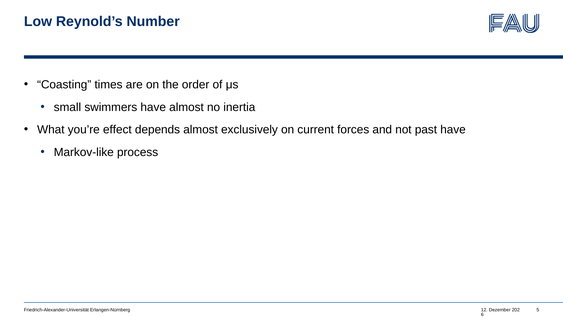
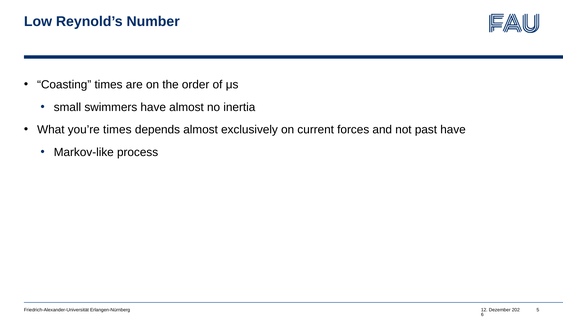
you’re effect: effect -> times (117, 130)
